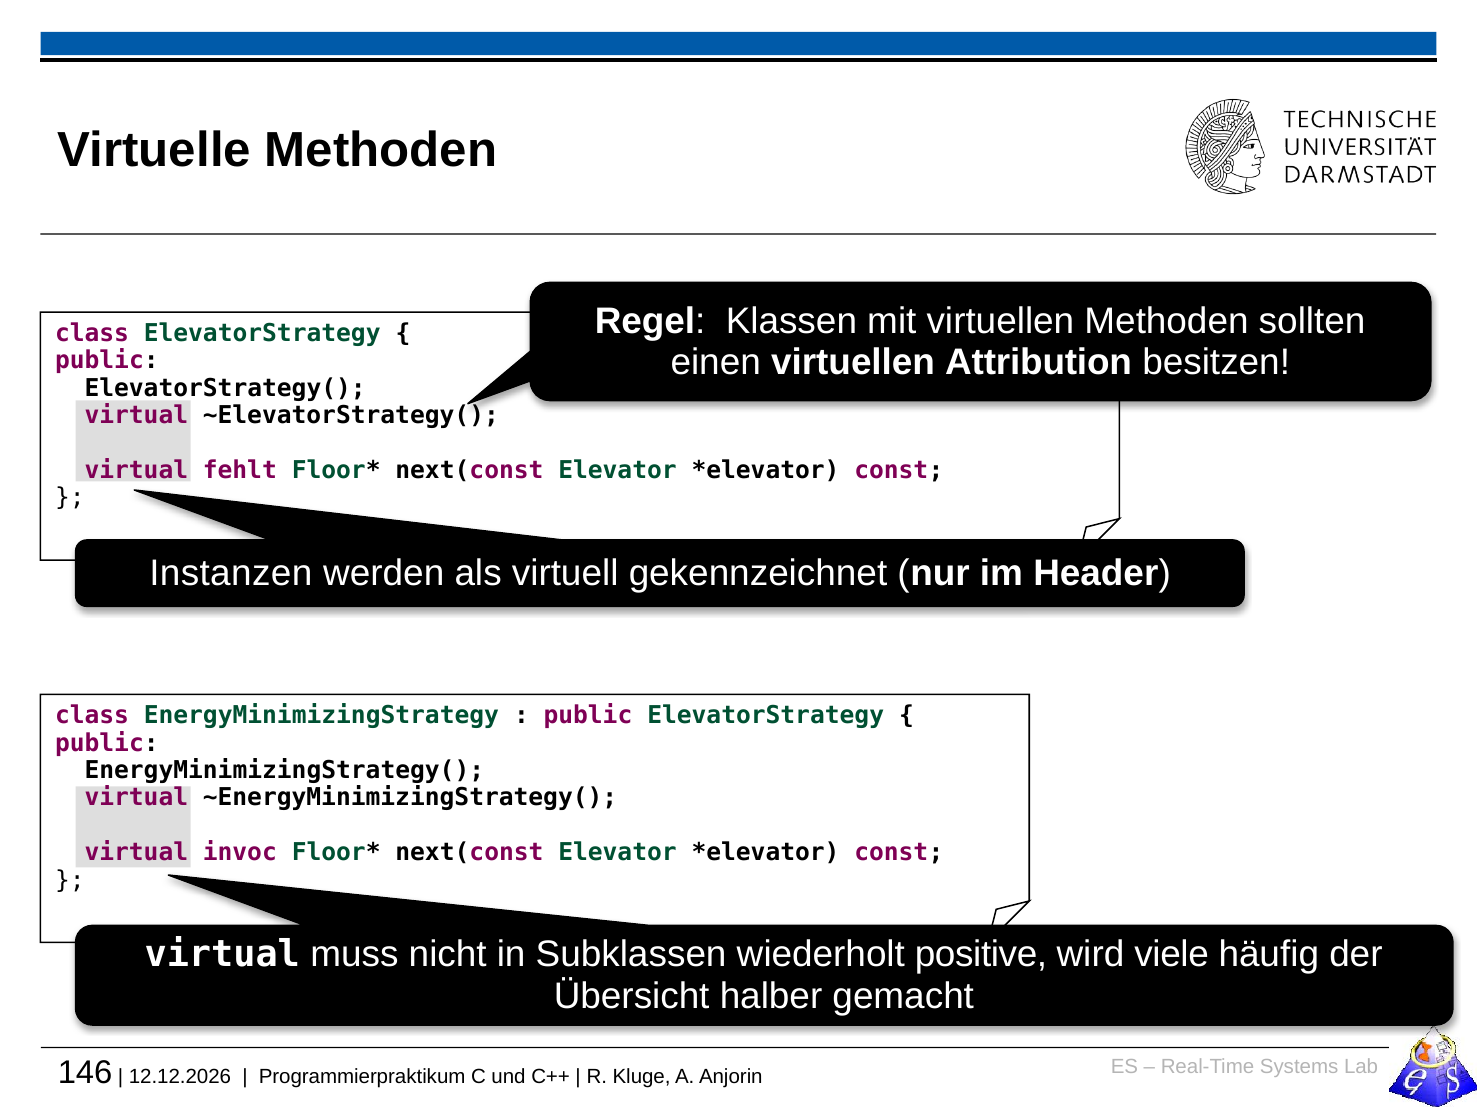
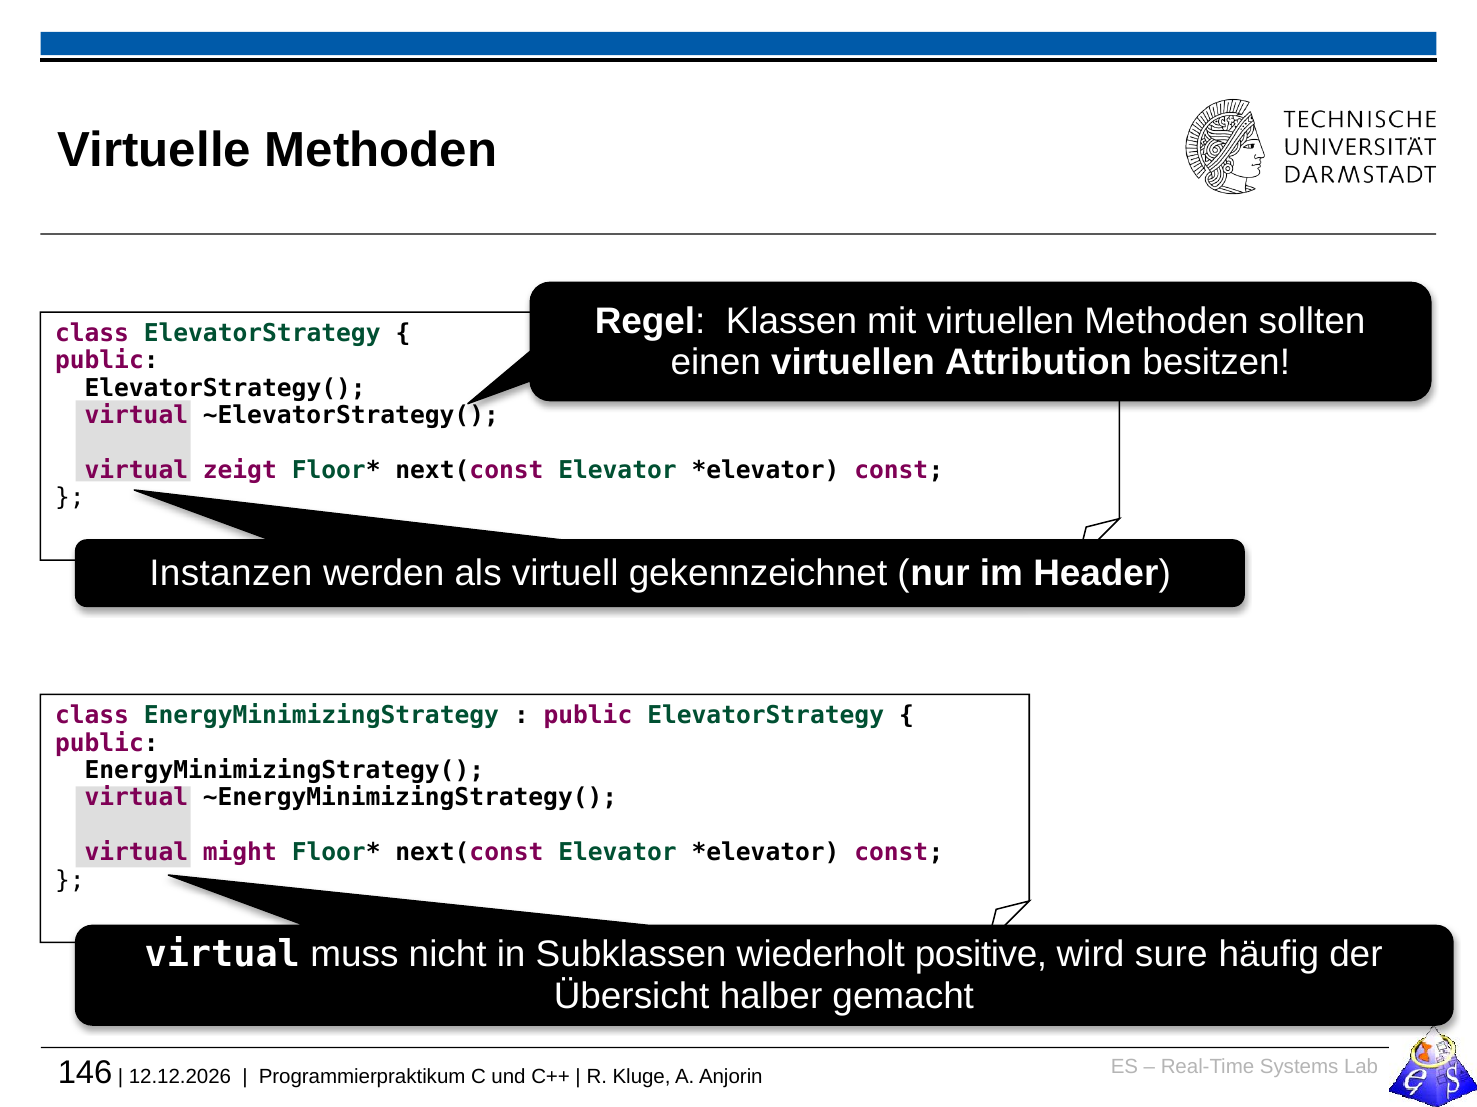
fehlt: fehlt -> zeigt (240, 471)
invoc: invoc -> might (240, 853)
viele: viele -> sure (1171, 955)
